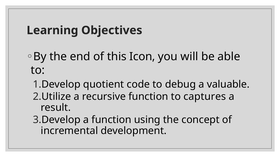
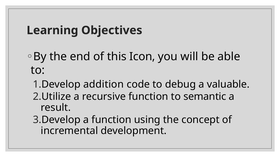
quotient: quotient -> addition (104, 85)
captures: captures -> semantic (205, 97)
